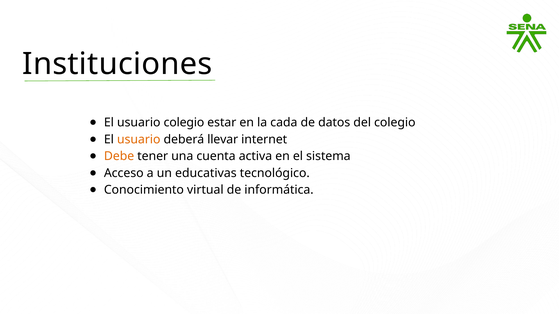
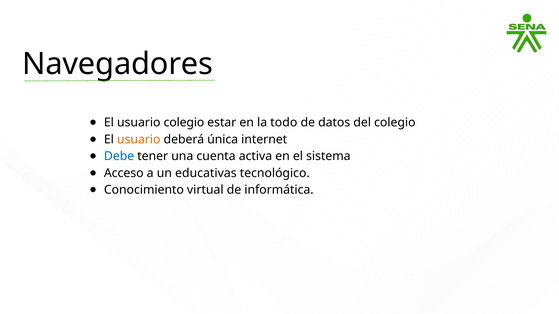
Instituciones: Instituciones -> Navegadores (118, 64)
cada: cada -> todo (284, 123)
llevar: llevar -> única (223, 140)
Debe colour: orange -> blue (119, 156)
